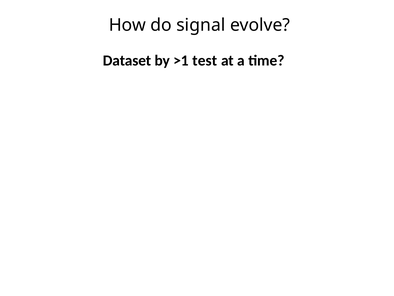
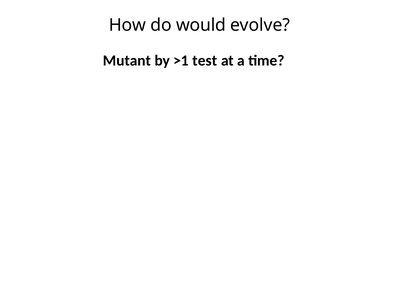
signal: signal -> would (201, 25)
Dataset: Dataset -> Mutant (127, 61)
